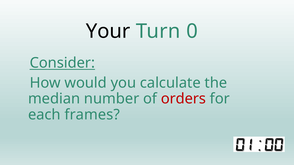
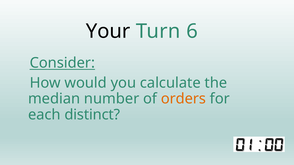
0: 0 -> 6 (192, 31)
orders colour: red -> orange (183, 99)
frames: frames -> distinct (92, 115)
